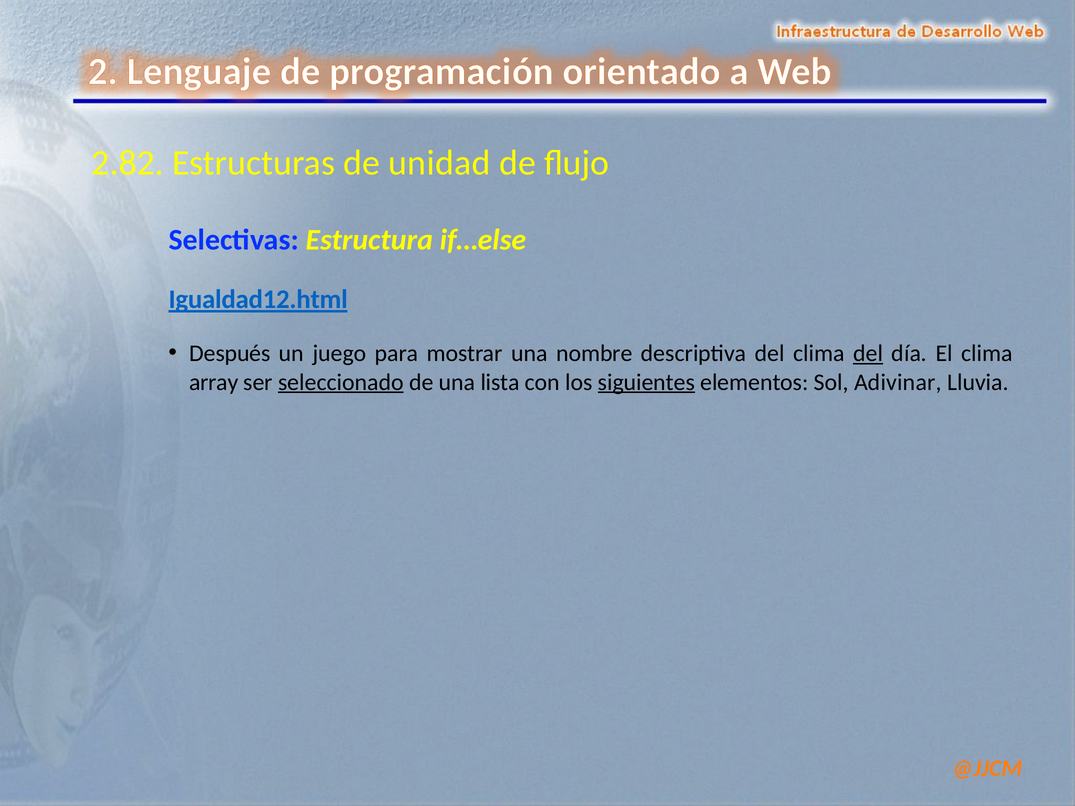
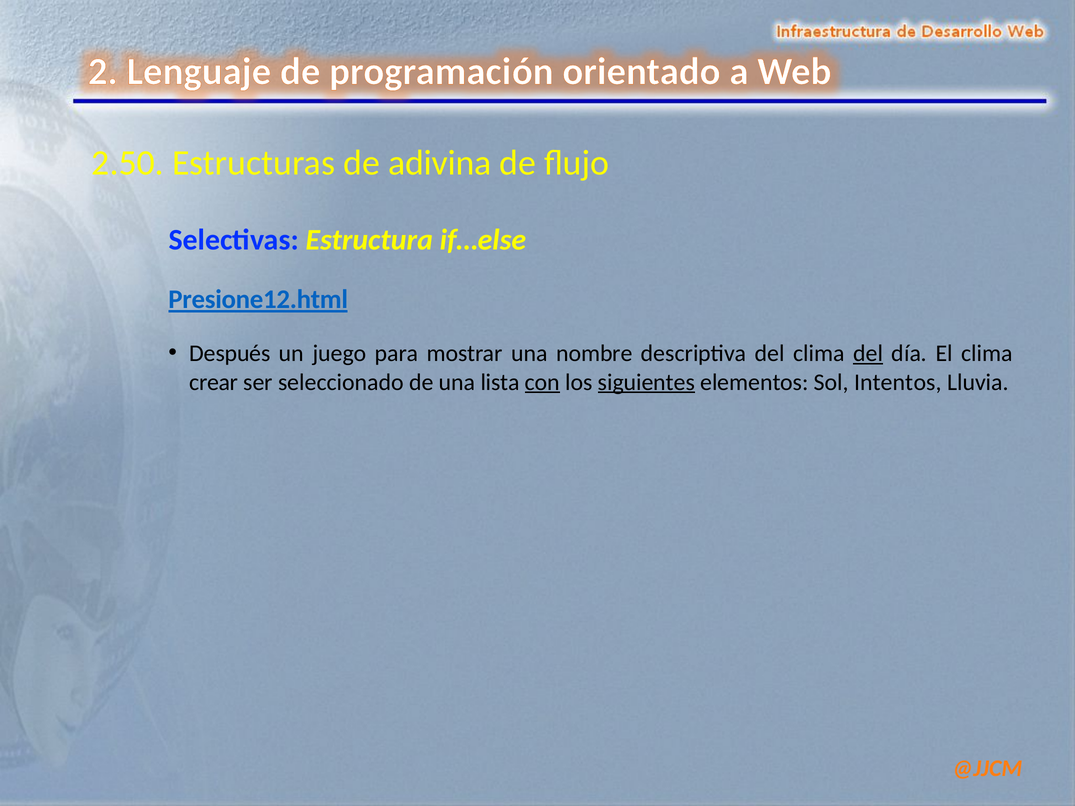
2.82: 2.82 -> 2.50 (128, 163)
unidad: unidad -> adivina (440, 163)
Igualdad12.html: Igualdad12.html -> Presione12.html (258, 300)
array: array -> crear (214, 382)
seleccionado underline: present -> none (341, 382)
con underline: none -> present (542, 382)
Adivinar: Adivinar -> Intentos (898, 382)
